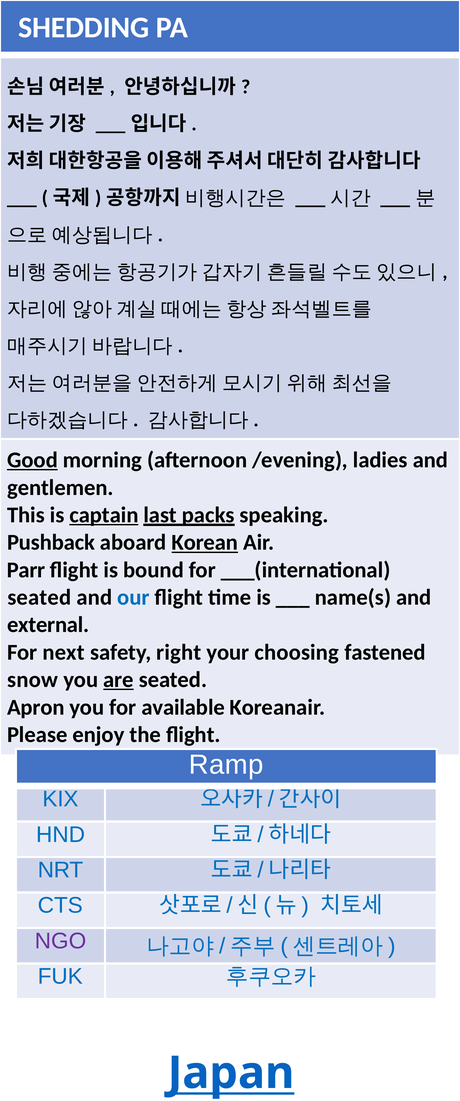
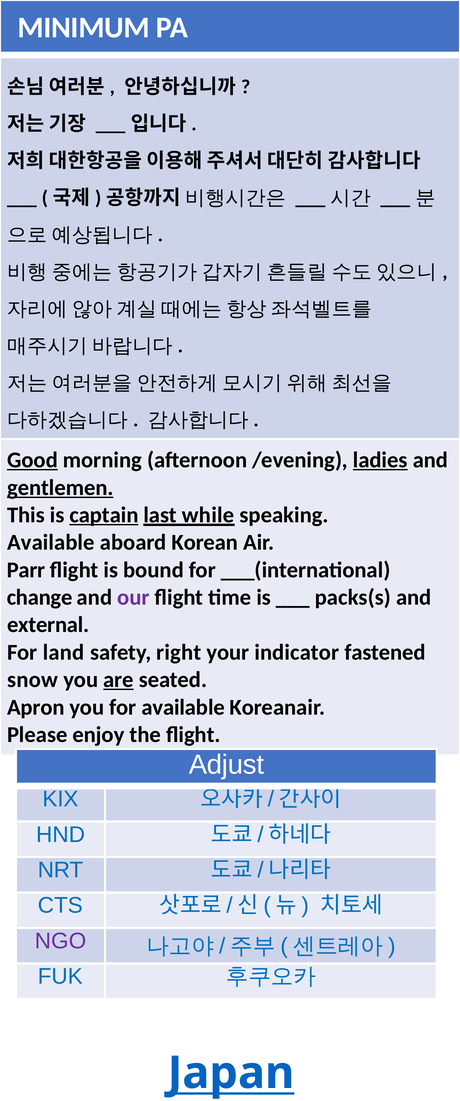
SHEDDING: SHEDDING -> MINIMUM (84, 28)
ladies underline: none -> present (380, 460)
gentlemen underline: none -> present (60, 487)
packs: packs -> while (208, 515)
Pushback: Pushback -> Available (51, 542)
Korean underline: present -> none (205, 542)
seated: seated -> change (40, 597)
our colour: blue -> purple (133, 597)
name(s: name(s -> packs(s (353, 597)
next: next -> land (64, 652)
choosing: choosing -> indicator (297, 652)
Ramp: Ramp -> Adjust (226, 765)
